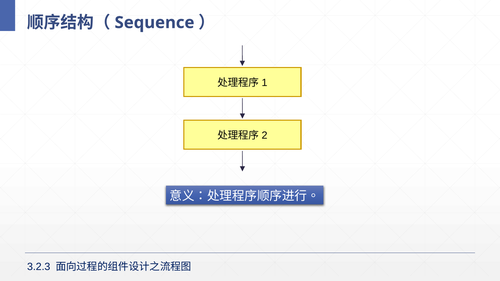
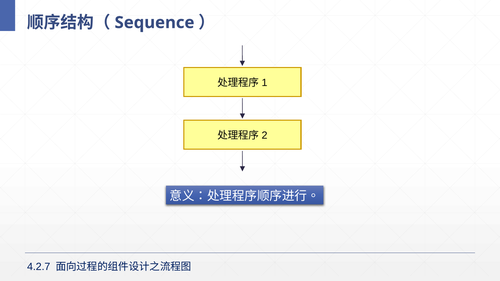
3.2.3: 3.2.3 -> 4.2.7 (39, 267)
